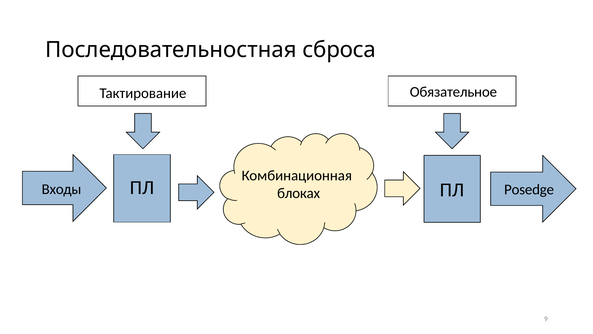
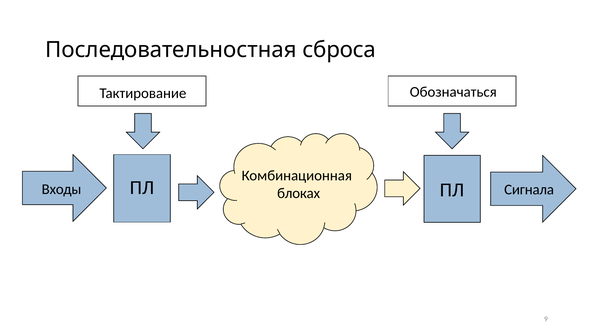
Обязательное: Обязательное -> Обозначаться (453, 92)
Posedge: Posedge -> Сигнала (529, 189)
